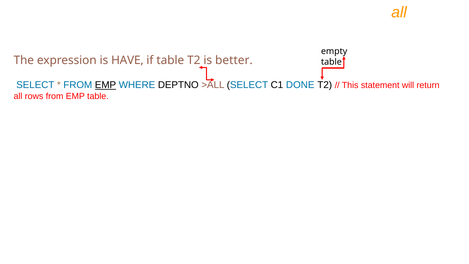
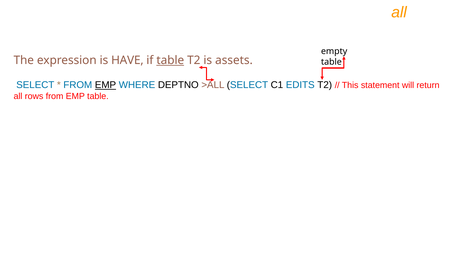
table underline: none -> present (170, 60)
better: better -> assets (234, 60)
DONE: DONE -> EDITS (300, 85)
